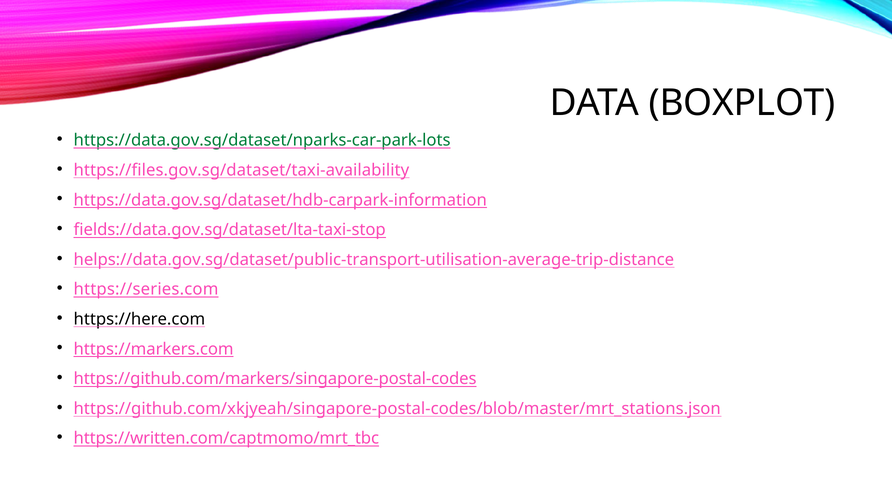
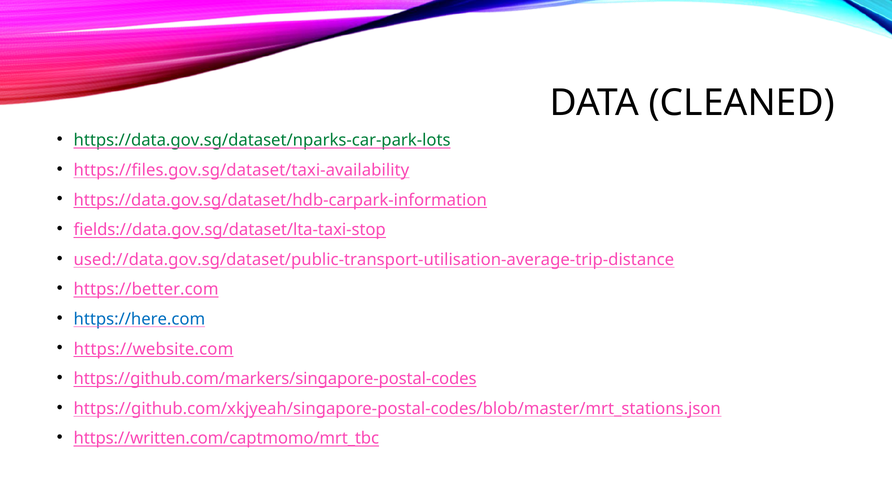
BOXPLOT: BOXPLOT -> CLEANED (742, 103)
helps://data.gov.sg/dataset/public-transport-utilisation-average-trip-distance: helps://data.gov.sg/dataset/public-transport-utilisation-average-trip-distance -> used://data.gov.sg/dataset/public-transport-utilisation-average-trip-distance (374, 259)
https://series.com: https://series.com -> https://better.com (146, 289)
https://here.com colour: black -> blue (139, 319)
https://markers.com: https://markers.com -> https://website.com (153, 349)
